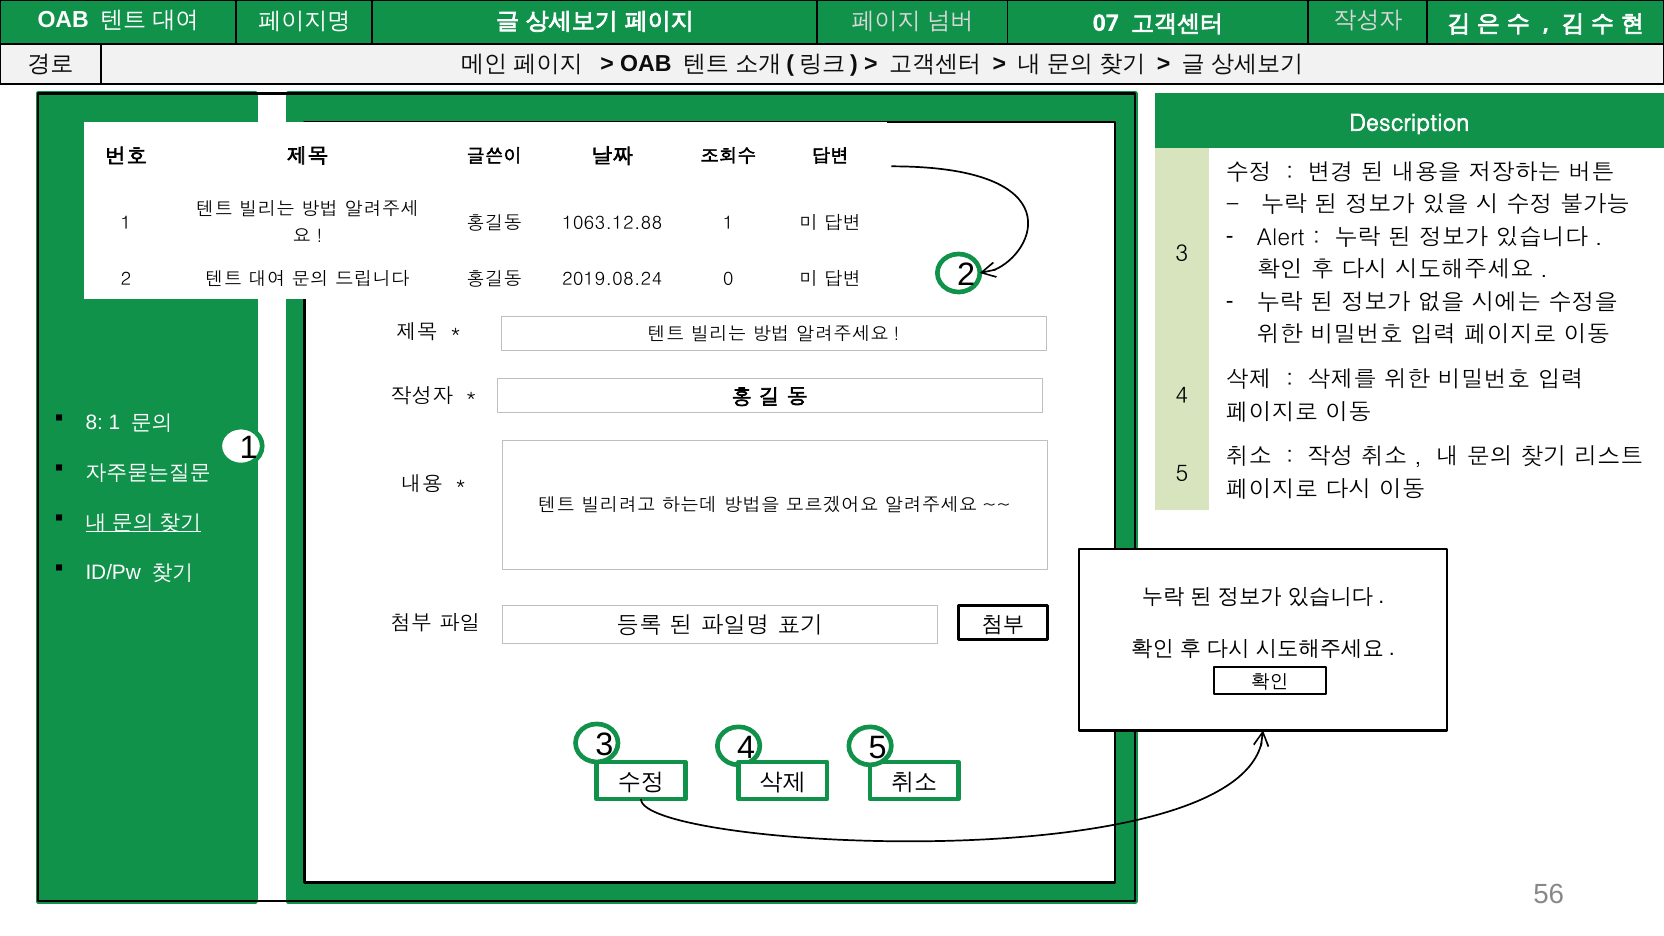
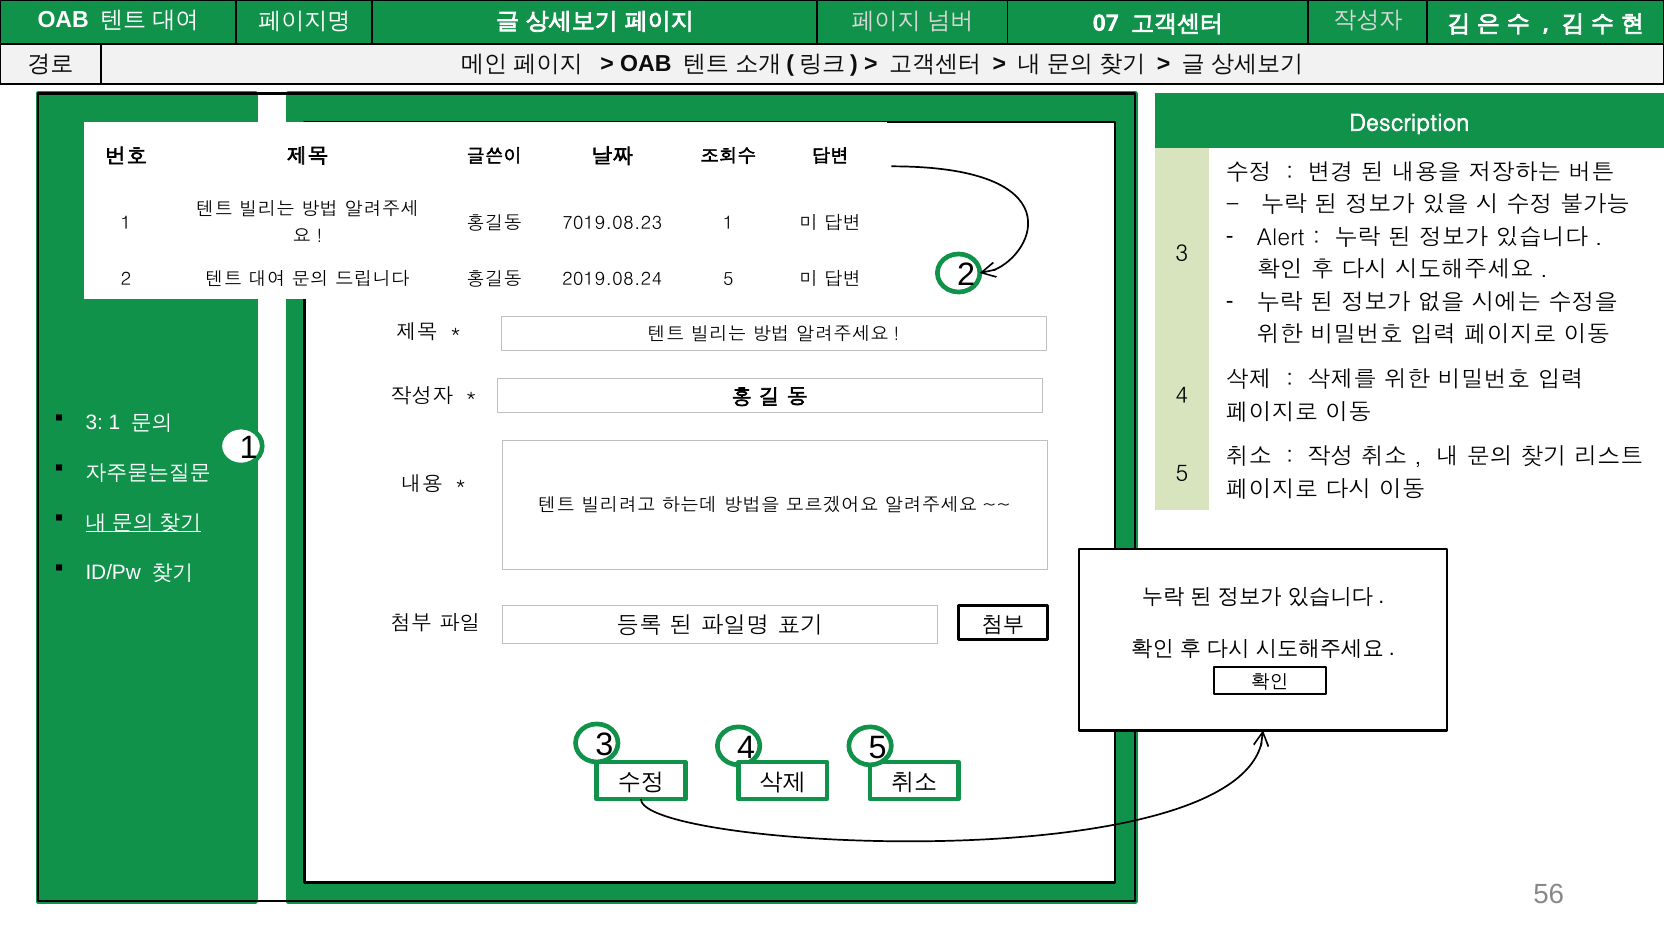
1063.12.88: 1063.12.88 -> 7019.08.23 (612, 223)
2019.08.24 0: 0 -> 5 (728, 279)
8: 8 -> 3 (94, 422)
